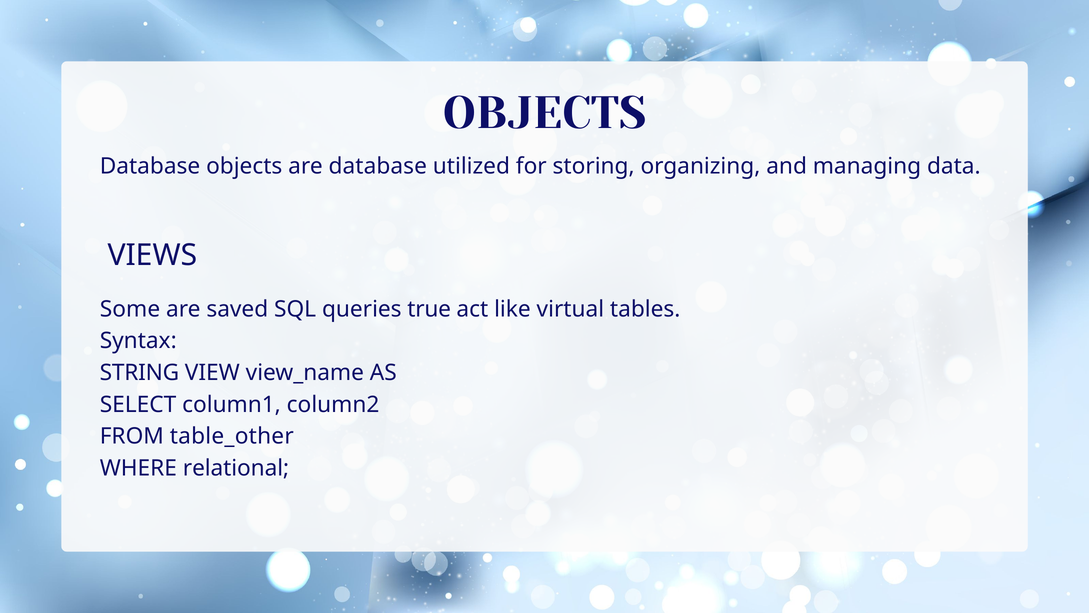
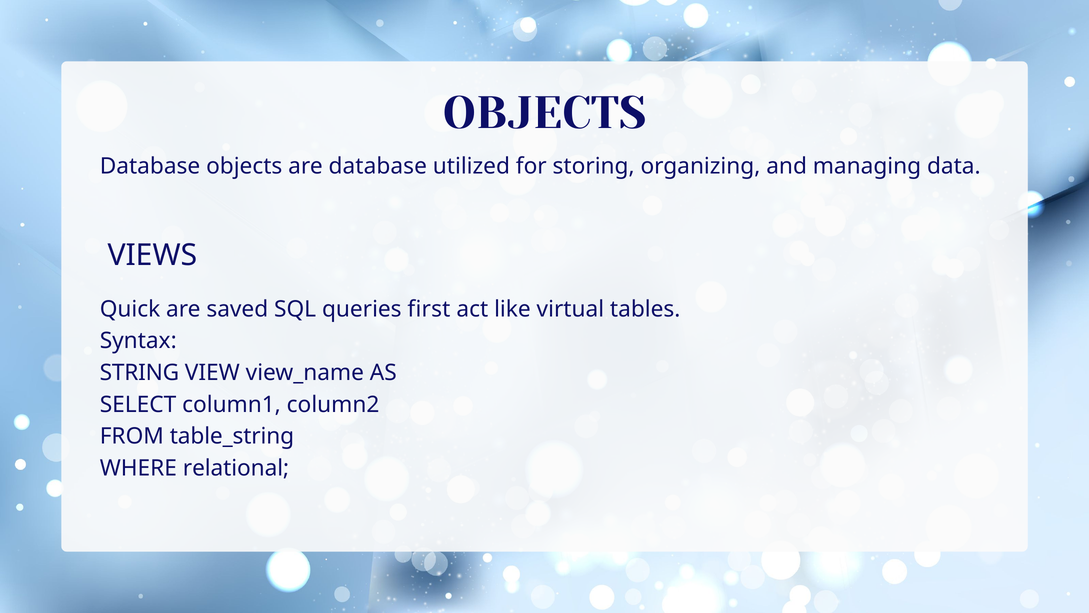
Some: Some -> Quick (130, 309)
true: true -> first (429, 309)
table_other: table_other -> table_string (232, 436)
